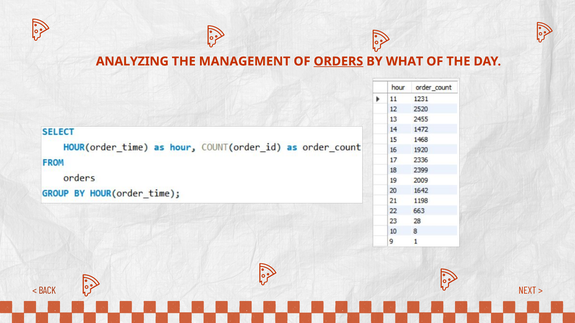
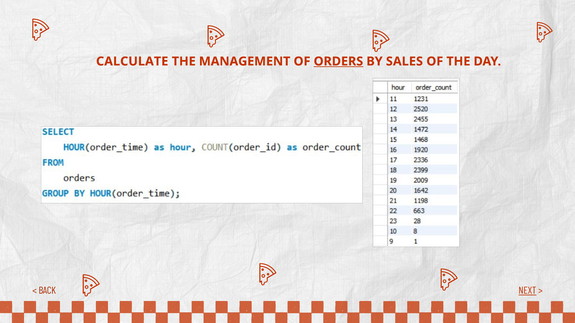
ANALYZING: ANALYZING -> CALCULATE (132, 61)
WHAT: WHAT -> SALES (404, 61)
NEXT underline: none -> present (527, 291)
